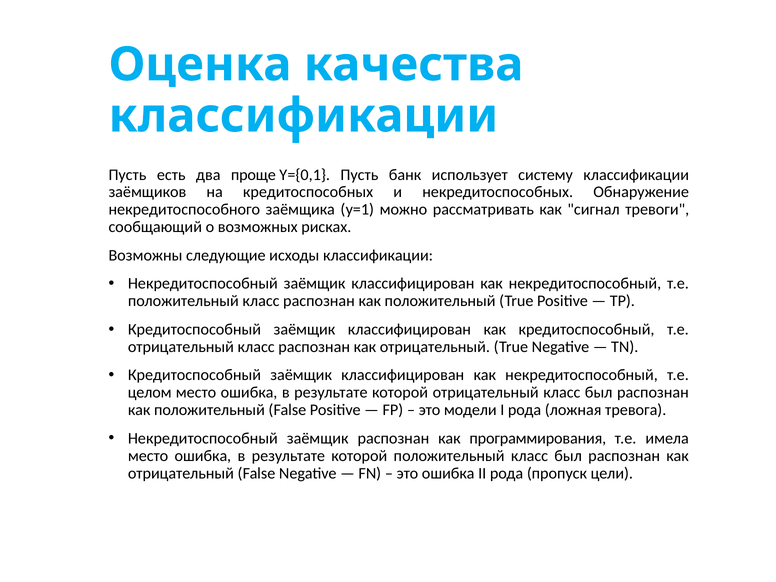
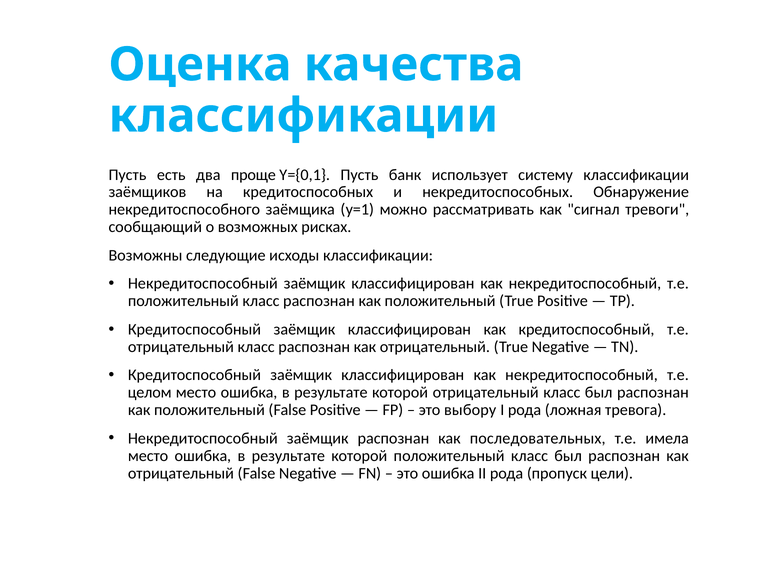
модели: модели -> выбору (470, 410)
программирования: программирования -> последовательных (538, 438)
